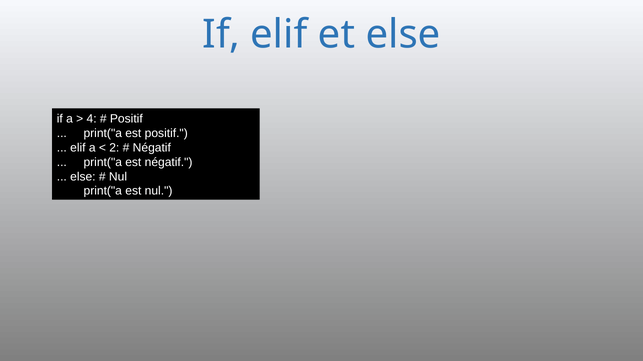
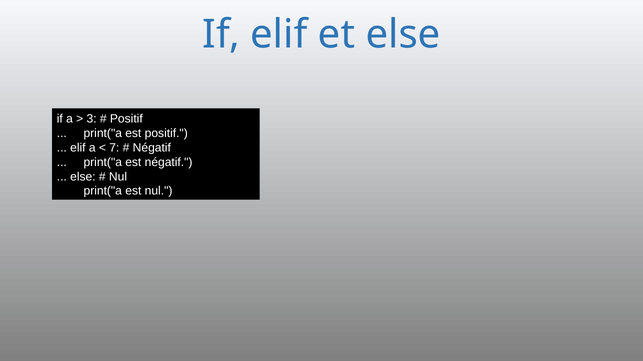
4: 4 -> 3 (92, 119)
2: 2 -> 7 (114, 148)
